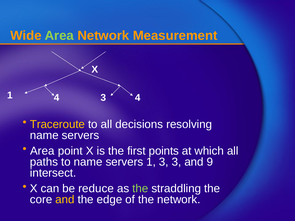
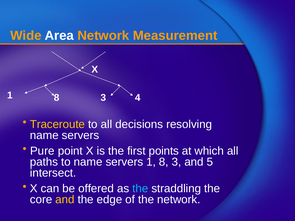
Area colour: light green -> white (59, 36)
4: 4 -> 8 (57, 98)
Area: Area -> Pure (42, 151)
servers 1 3: 3 -> 8 (164, 162)
9: 9 -> 5 (210, 162)
reduce: reduce -> offered (96, 189)
the colour: light green -> light blue (140, 189)
